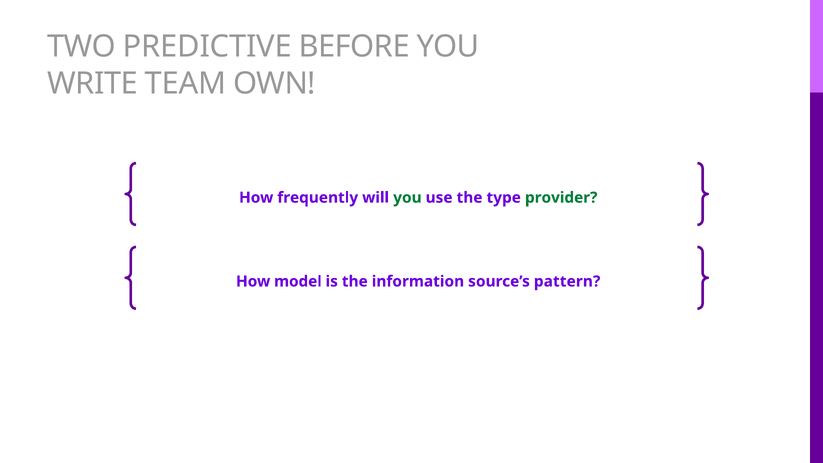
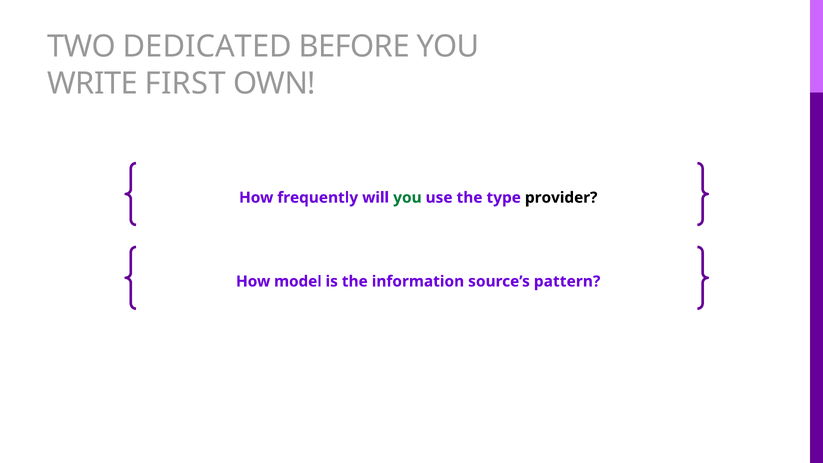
PREDICTIVE: PREDICTIVE -> DEDICATED (207, 46)
TEAM: TEAM -> FIRST (185, 83)
provider colour: green -> black (561, 198)
